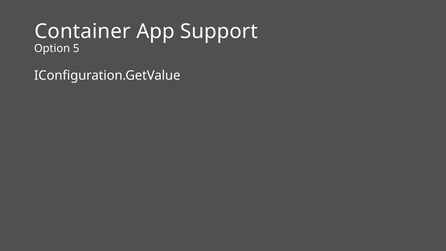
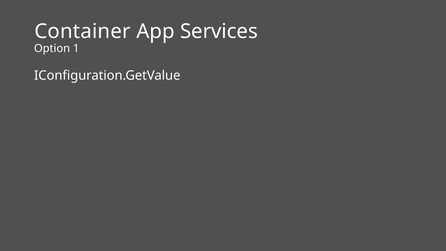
Support: Support -> Services (219, 31)
5: 5 -> 1 (76, 49)
